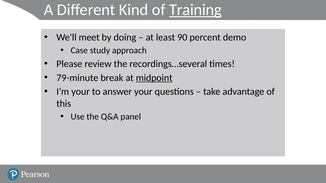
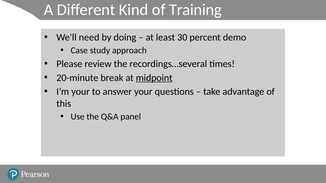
Training underline: present -> none (195, 10)
meet: meet -> need (89, 37)
90: 90 -> 30 (182, 37)
79-minute: 79-minute -> 20-minute (77, 78)
